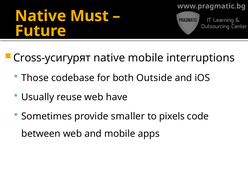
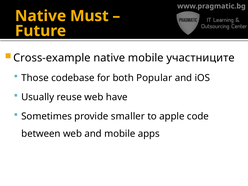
Cross-усигурят: Cross-усигурят -> Cross-example (52, 58)
interruptions: interruptions -> участниците (201, 58)
Outside: Outside -> Popular (154, 78)
pixels: pixels -> apple (172, 116)
